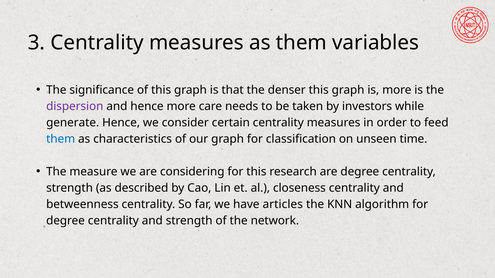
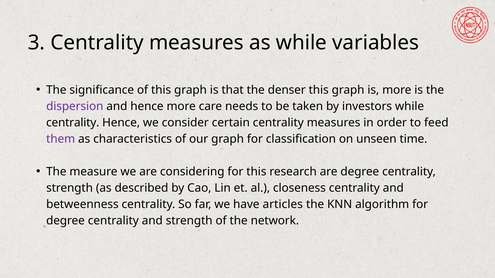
as them: them -> while (301, 43)
generate: generate -> centrality (73, 123)
them colour: blue -> purple (61, 139)
